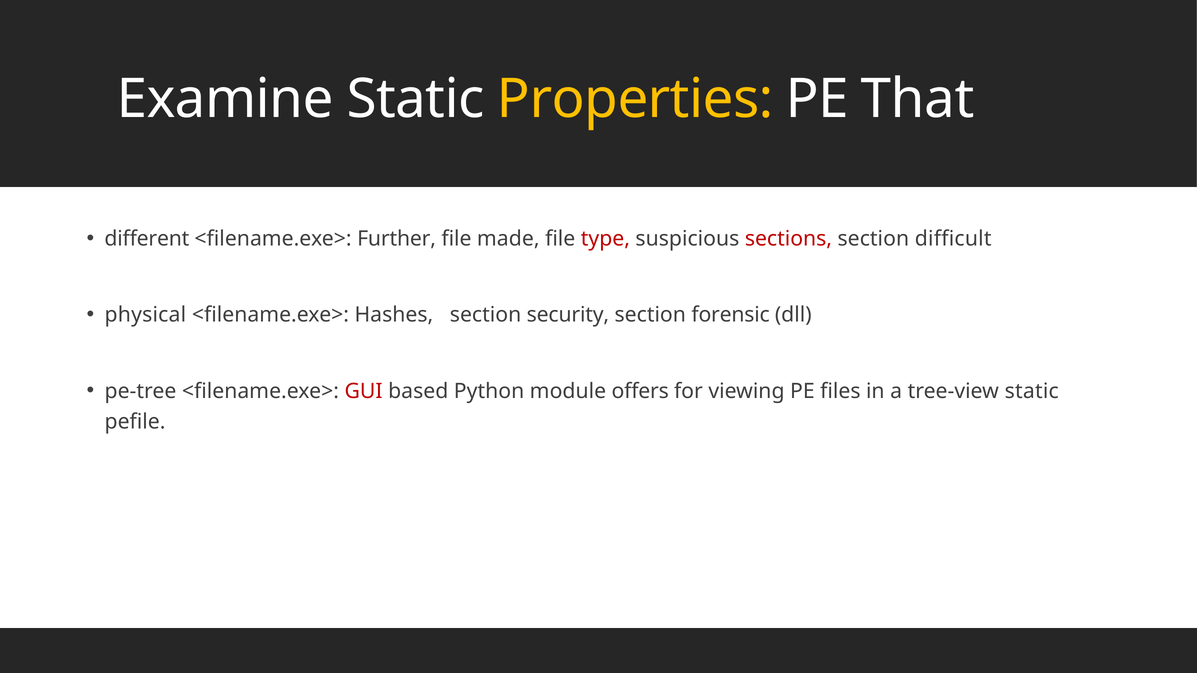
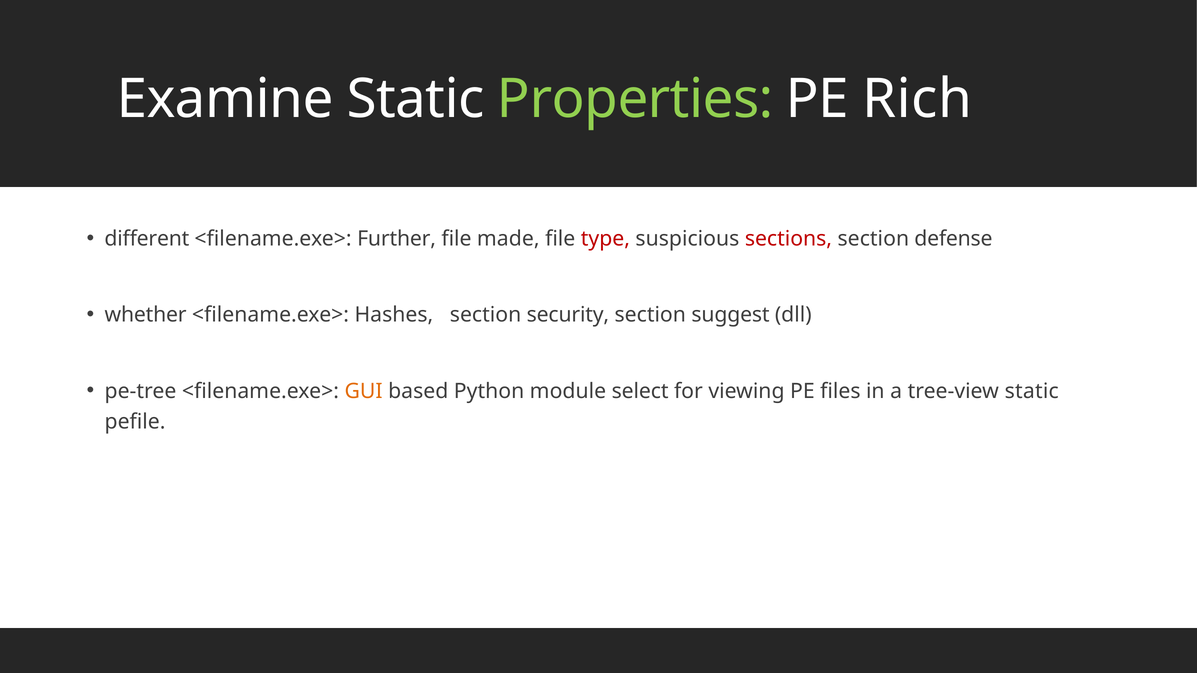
Properties colour: yellow -> light green (635, 99)
That: That -> Rich (917, 99)
difficult: difficult -> defense (953, 239)
physical: physical -> whether (146, 315)
forensic: forensic -> suggest (731, 315)
GUI colour: red -> orange (364, 391)
offers: offers -> select (640, 391)
